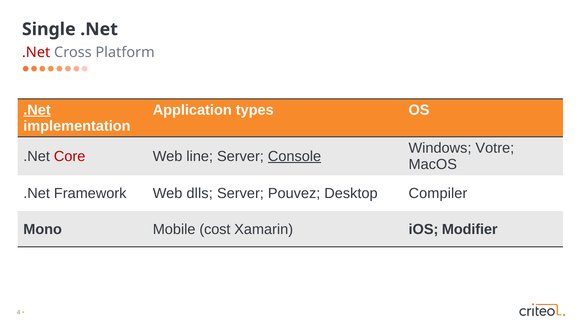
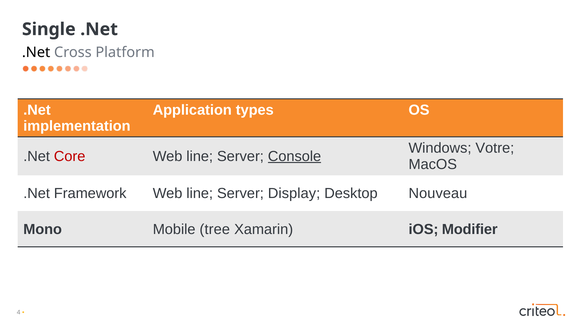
.Net colour: red -> black (36, 52)
.Net underline: present -> none (37, 110)
Framework Web dlls: dlls -> line (200, 193)
Pouvez: Pouvez -> Display (294, 193)
Compiler: Compiler -> Nouveau (438, 193)
cost: cost -> tree (215, 229)
